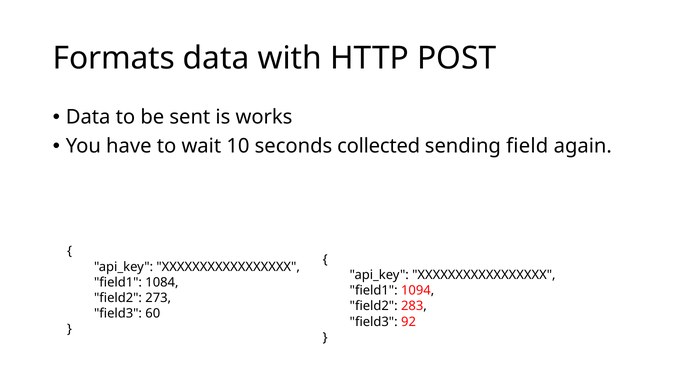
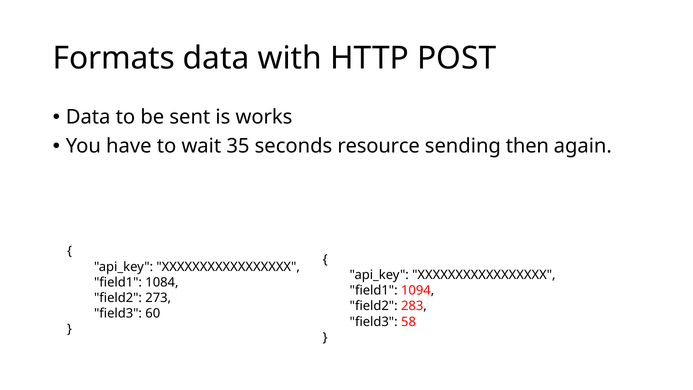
10: 10 -> 35 (238, 146)
collected: collected -> resource (379, 146)
field: field -> then (527, 146)
92: 92 -> 58 (409, 322)
